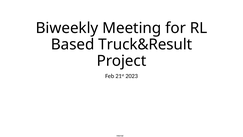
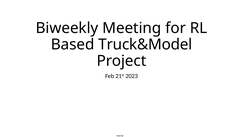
Truck&Result: Truck&Result -> Truck&Model (145, 44)
